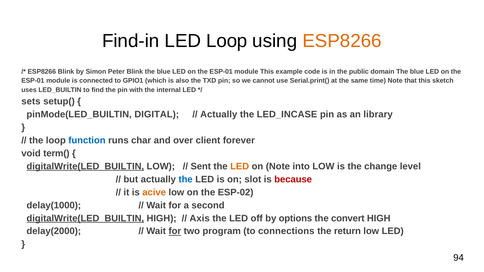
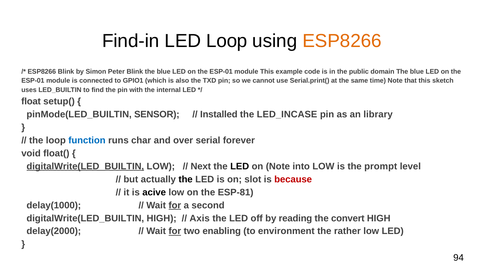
sets: sets -> float (31, 102)
DIGITAL: DIGITAL -> SENSOR (157, 115)
Actually: Actually -> Installed (219, 115)
client: client -> serial (208, 141)
term(: term( -> float( (56, 154)
Sent: Sent -> Next (201, 167)
LED colour: orange -> black (240, 167)
change: change -> prompt (381, 167)
the colour: blue -> black (186, 180)
acive colour: orange -> black (154, 192)
ESP-02: ESP-02 -> ESP-81 (236, 192)
for underline: none -> present (175, 205)
digitalWrite(LED_BUILTIN underline: present -> none (85, 218)
options: options -> reading (295, 218)
program: program -> enabling (222, 231)
connections: connections -> environment (286, 231)
return: return -> rather (347, 231)
